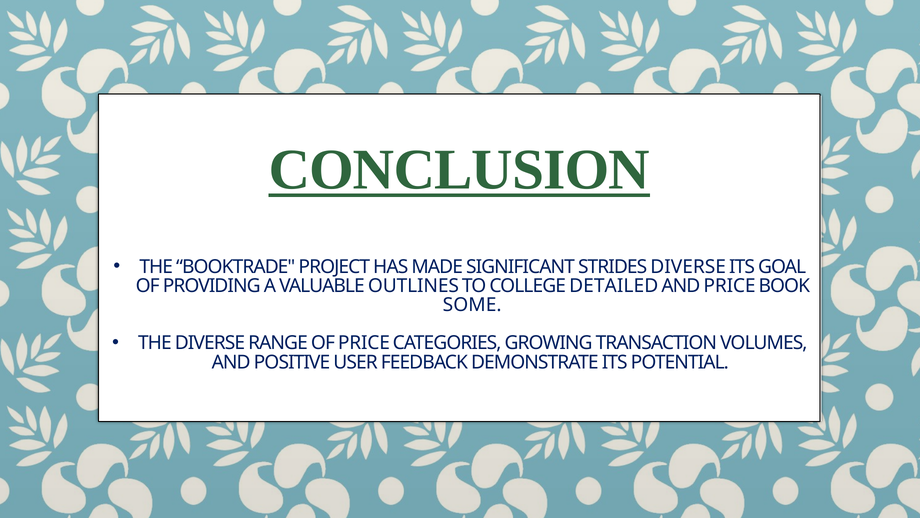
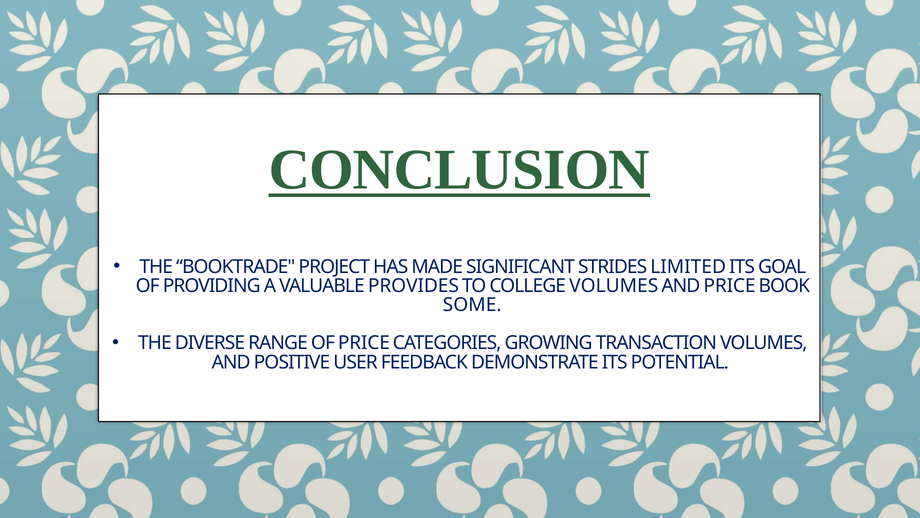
STRIDES DIVERSE: DIVERSE -> LIMITED (688, 266)
OUTLINES: OUTLINES -> PROVIDES (413, 286)
COLLEGE DETAILED: DETAILED -> VOLUMES (614, 286)
